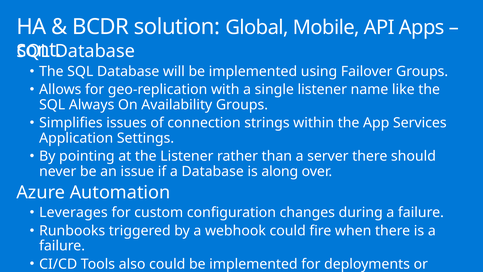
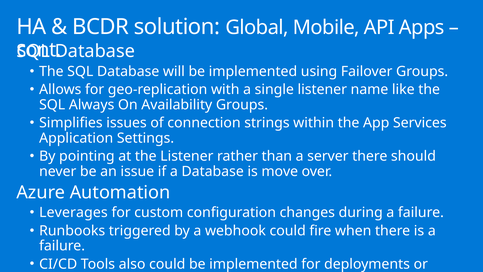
along: along -> move (280, 171)
